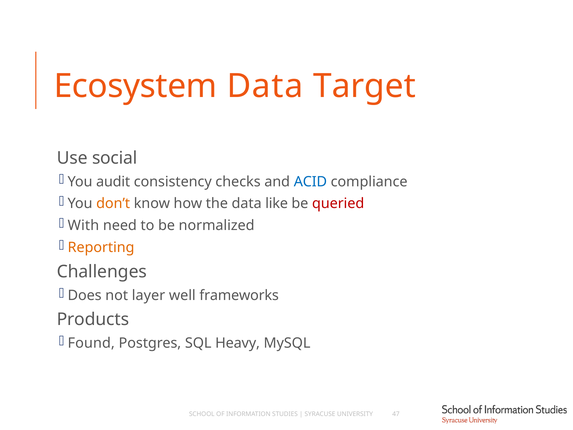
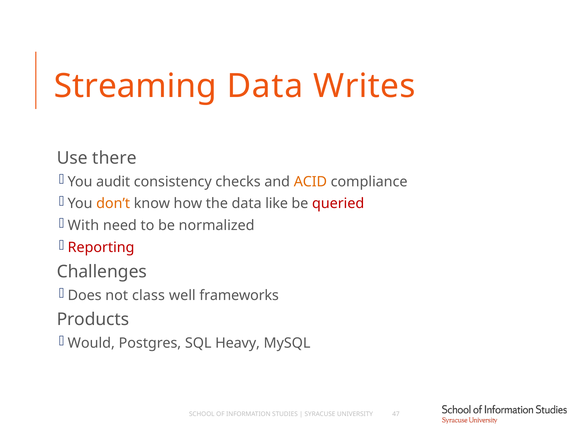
Ecosystem: Ecosystem -> Streaming (135, 86)
Target: Target -> Writes (364, 86)
social: social -> there (115, 158)
ACID colour: blue -> orange (310, 181)
Reporting colour: orange -> red (101, 247)
layer: layer -> class (148, 295)
Found: Found -> Would (91, 343)
